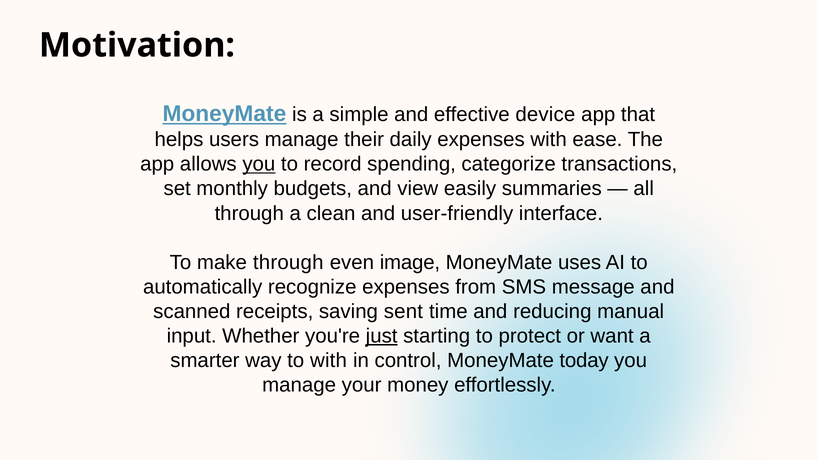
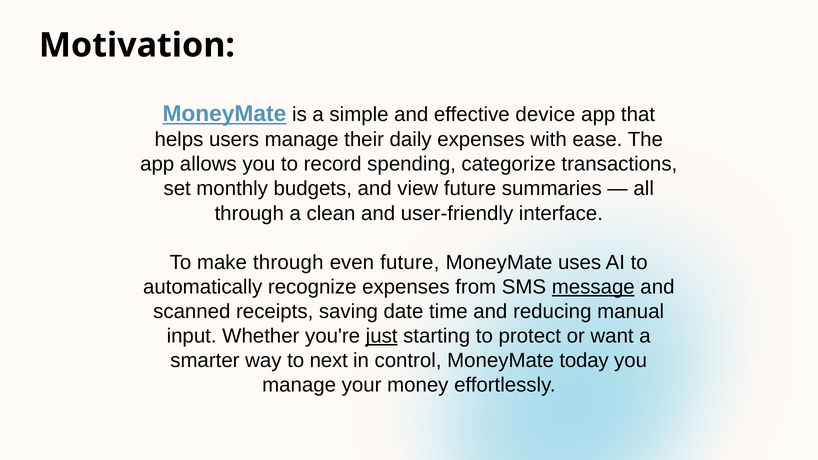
you underline: present -> none (259, 164)
view easily: easily -> future (470, 189)
even image: image -> future (410, 262)
message underline: none -> present (593, 287)
sent: sent -> date (404, 311)
to with: with -> next (329, 361)
